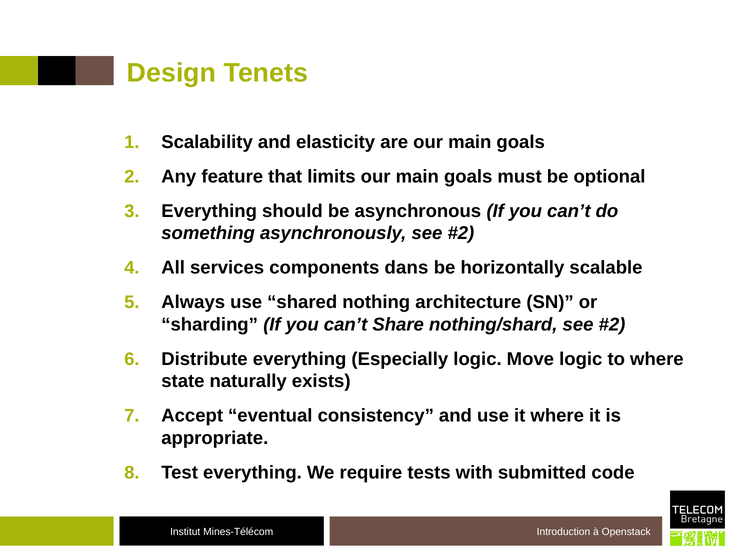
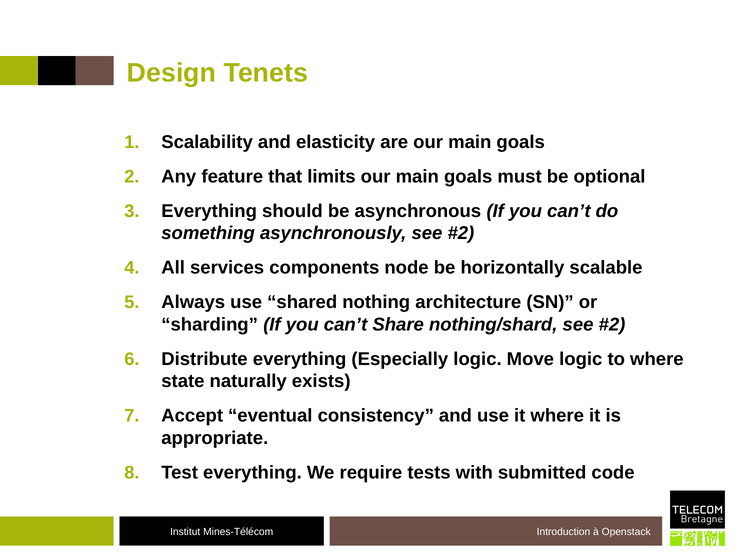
dans: dans -> node (407, 268)
